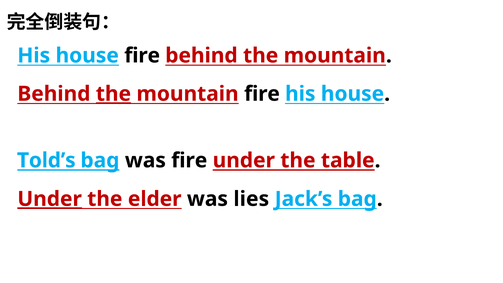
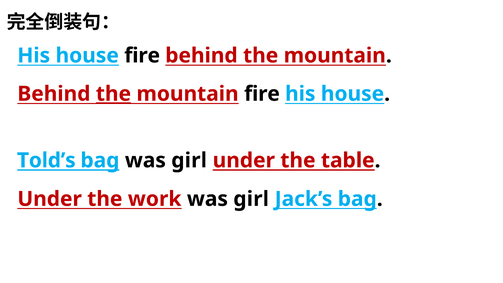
bag was fire: fire -> girl (189, 160)
Under underline: present -> none (50, 199)
elder: elder -> work (155, 199)
lies: lies -> girl (251, 199)
